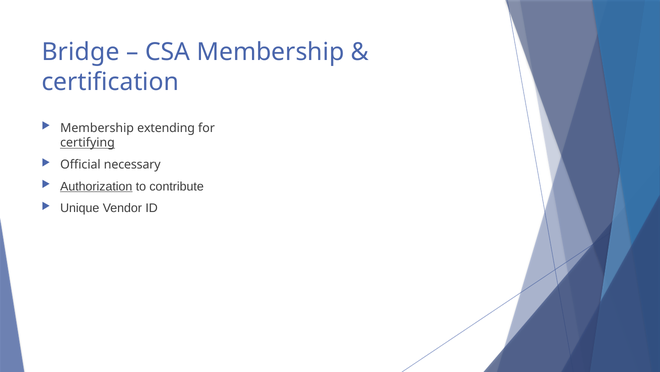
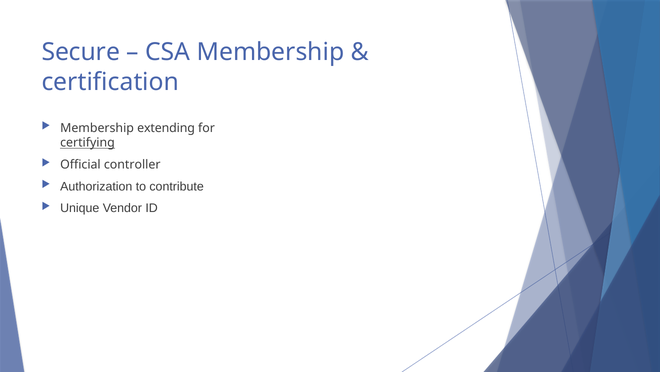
Bridge: Bridge -> Secure (81, 52)
necessary: necessary -> controller (132, 164)
Authorization underline: present -> none (96, 186)
